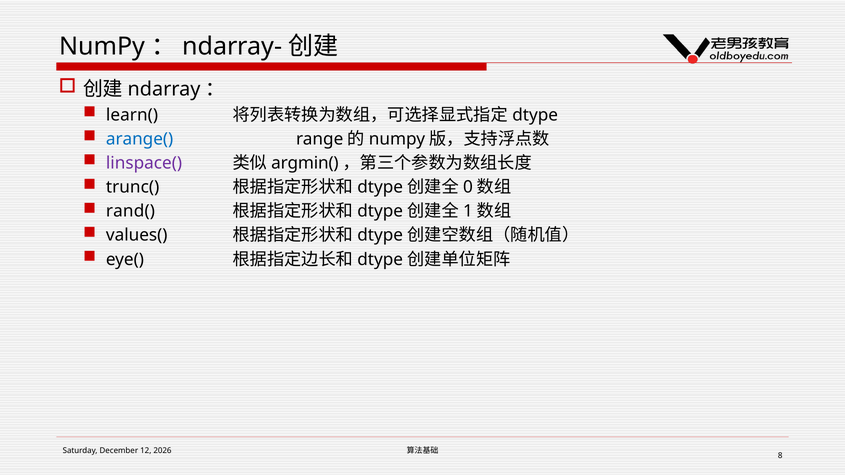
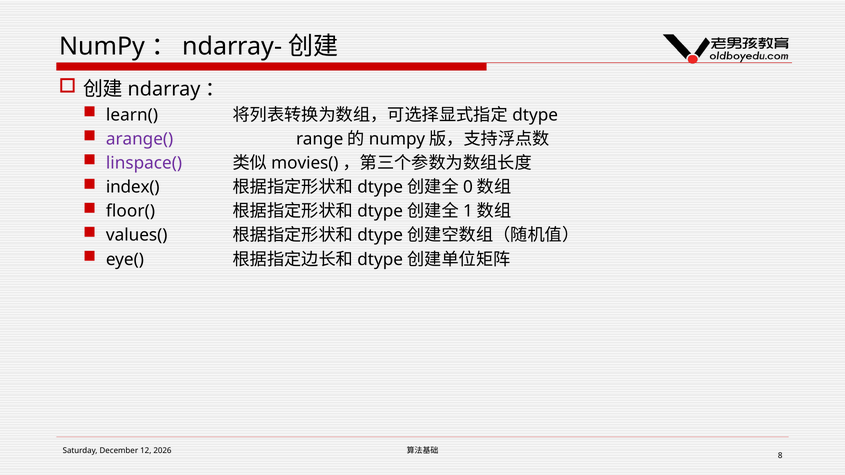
arange( colour: blue -> purple (140, 139)
argmin(: argmin( -> movies( (305, 163)
trunc(: trunc( -> index( (133, 187)
rand(: rand( -> floor( (130, 211)
